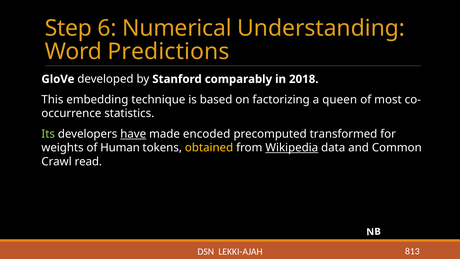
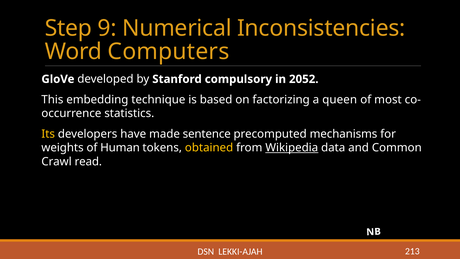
6: 6 -> 9 (107, 28)
Understanding: Understanding -> Inconsistencies (321, 28)
Predictions: Predictions -> Computers (168, 52)
comparably: comparably -> compulsory (238, 79)
2018: 2018 -> 2052 (304, 79)
Its colour: light green -> yellow (48, 134)
have underline: present -> none (133, 134)
encoded: encoded -> sentence (207, 134)
transformed: transformed -> mechanisms (344, 134)
813: 813 -> 213 (412, 251)
